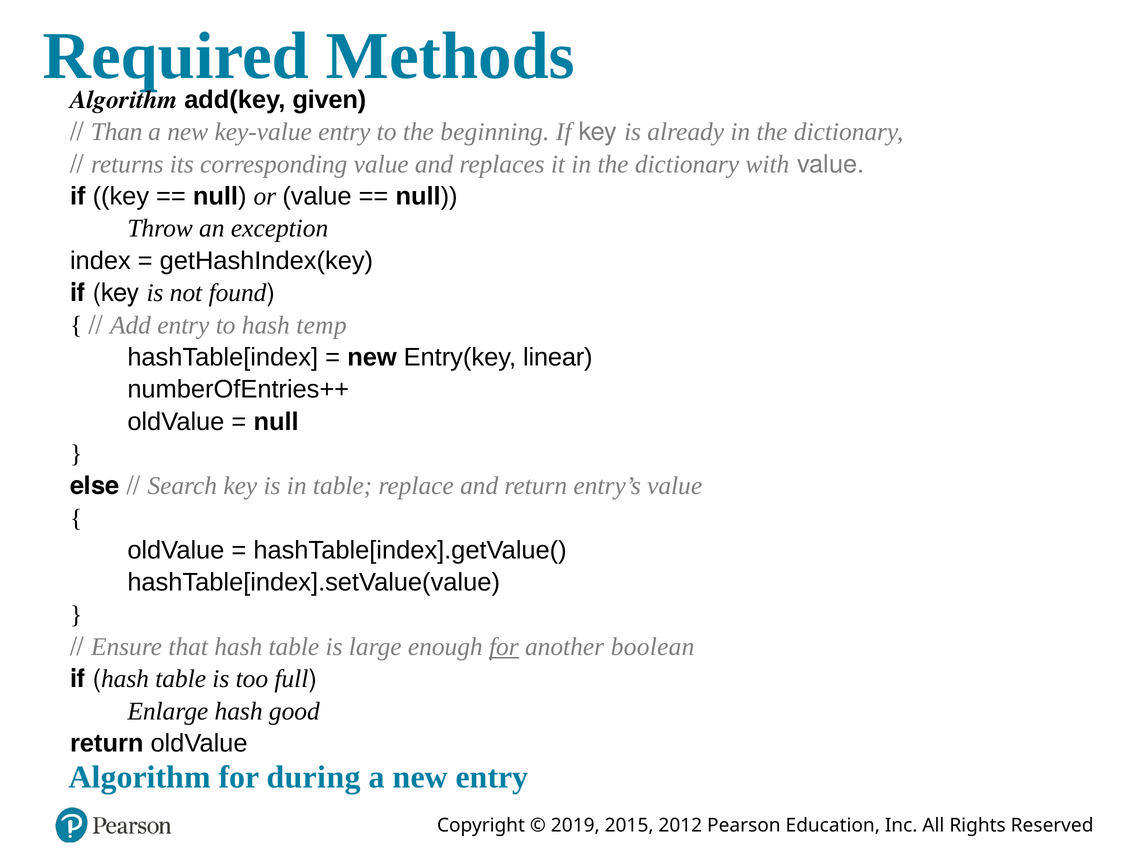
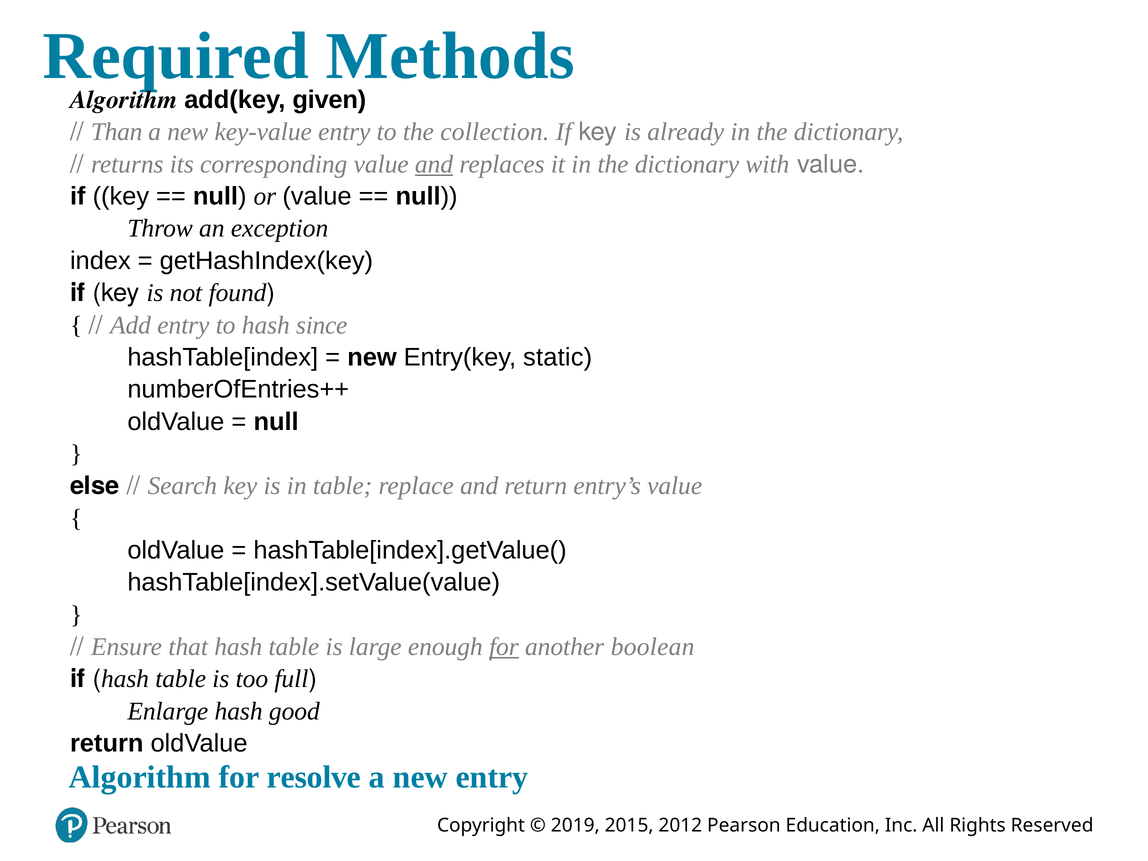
beginning: beginning -> collection (495, 132)
and underline: none -> present (434, 164)
temp: temp -> since (322, 325)
linear: linear -> static (558, 357)
during: during -> resolve (314, 777)
